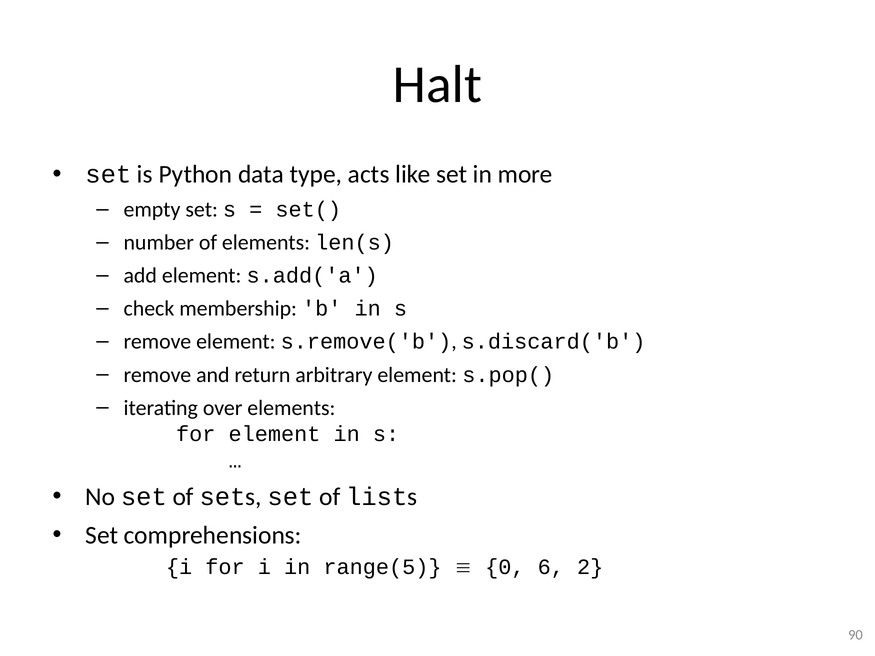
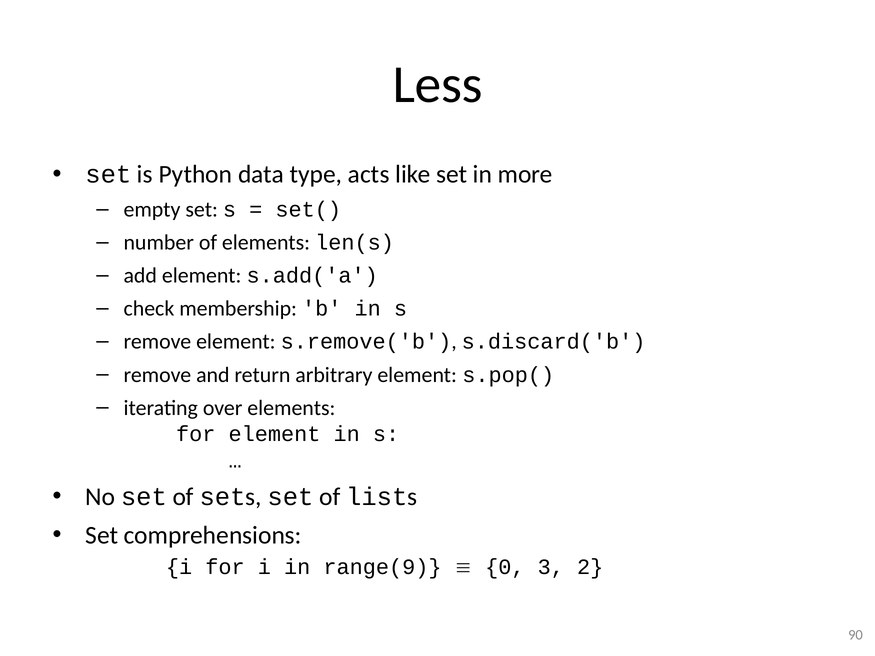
Halt: Halt -> Less (438, 85)
range(5: range(5 -> range(9 (383, 567)
6: 6 -> 3 (551, 567)
